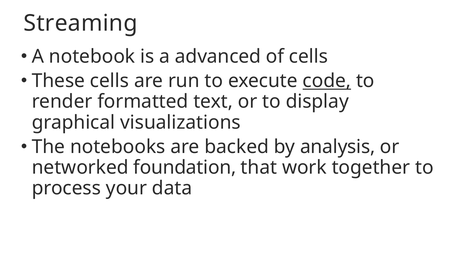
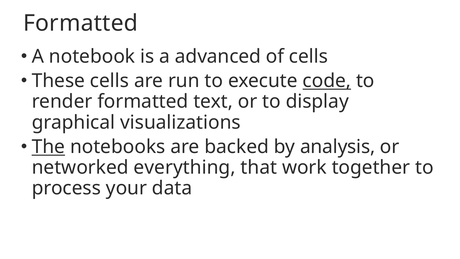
Streaming: Streaming -> Formatted (81, 23)
The underline: none -> present (48, 147)
foundation: foundation -> everything (185, 167)
